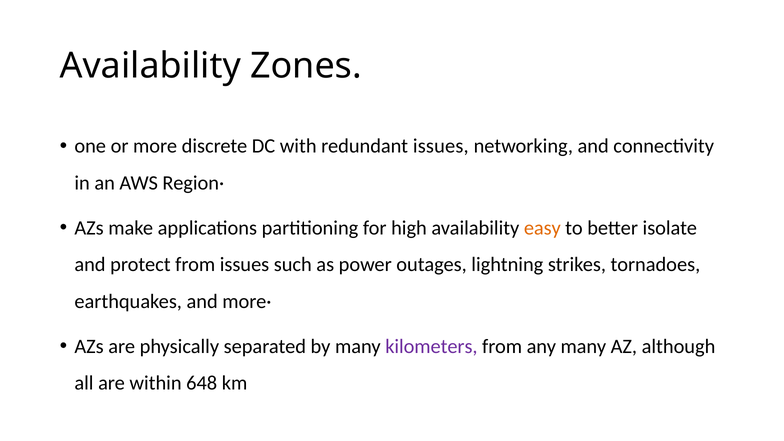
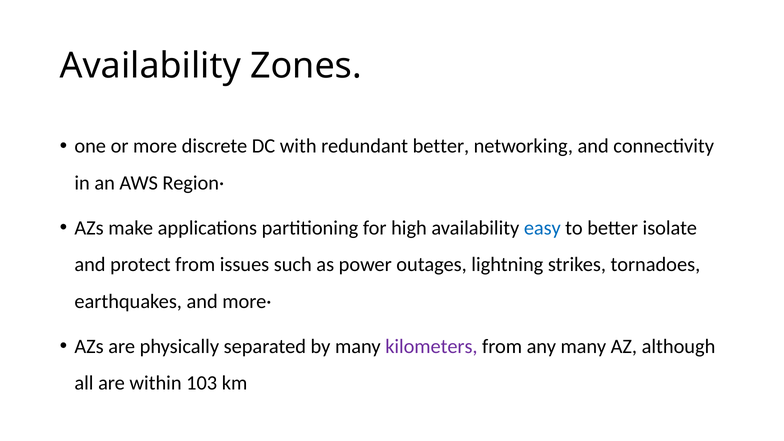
redundant issues: issues -> better (441, 146)
easy colour: orange -> blue (542, 228)
648: 648 -> 103 (202, 383)
